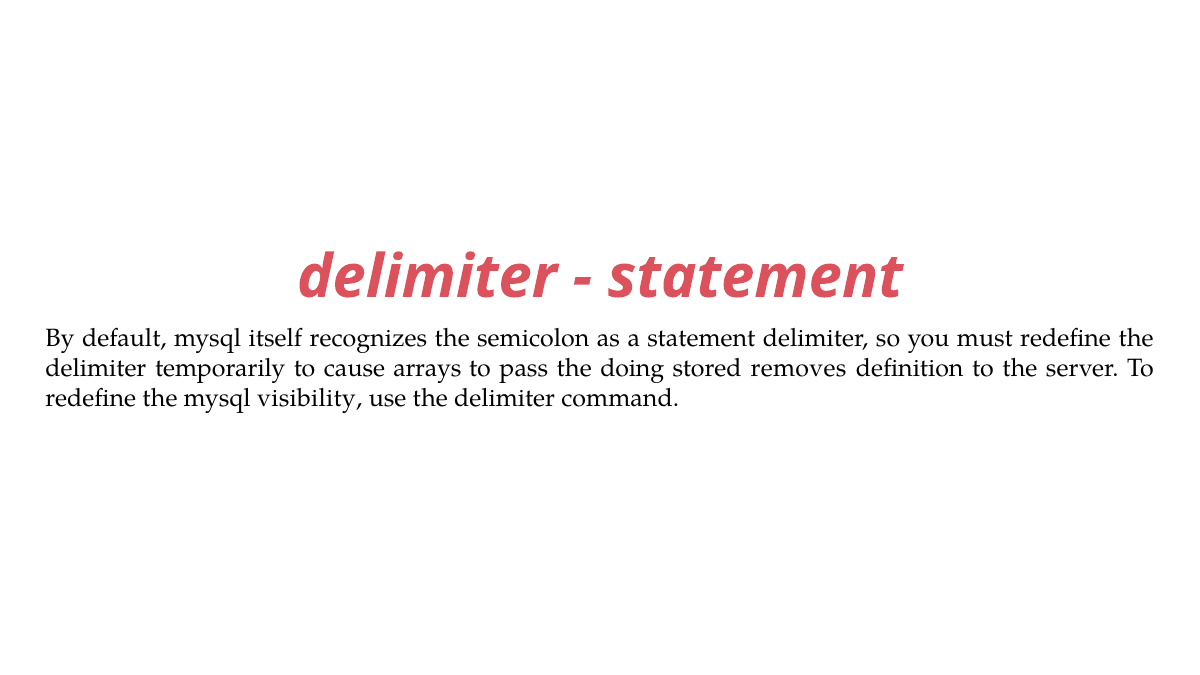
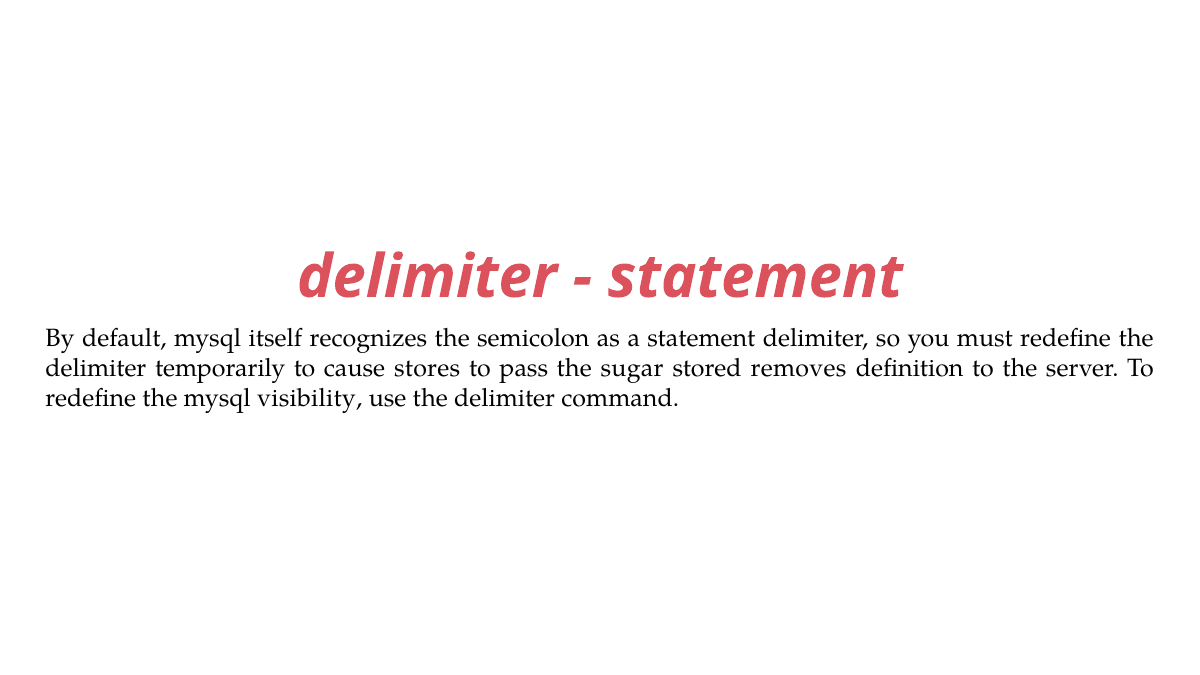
arrays: arrays -> stores (427, 369)
doing: doing -> sugar (632, 369)
